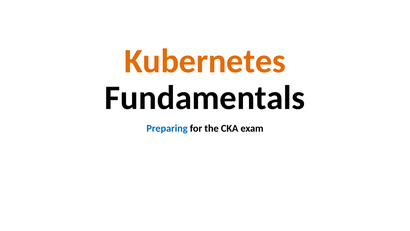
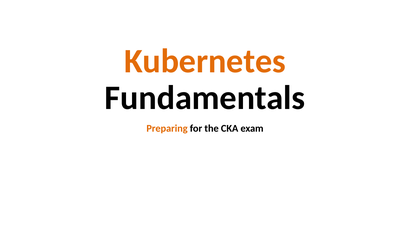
Preparing colour: blue -> orange (167, 128)
